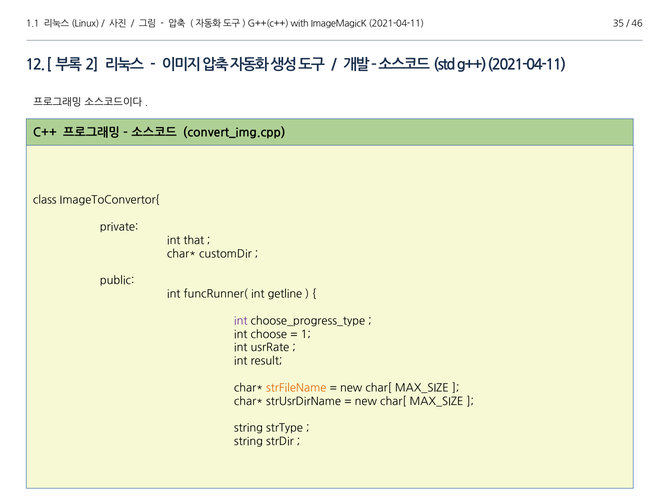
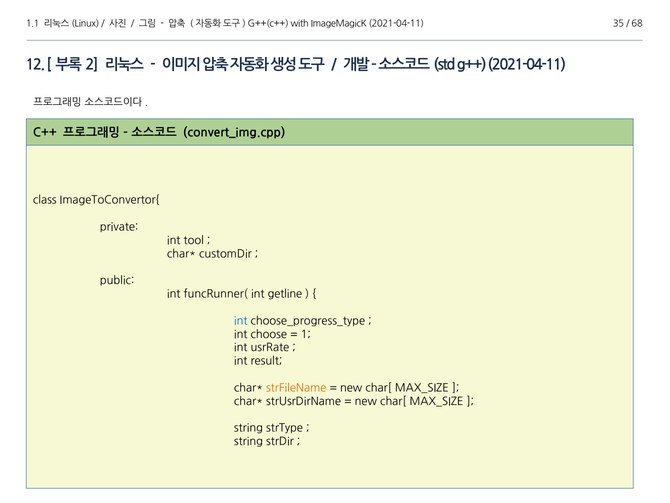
46: 46 -> 68 (637, 24)
that: that -> tool (194, 240)
int colour: purple -> blue (241, 321)
